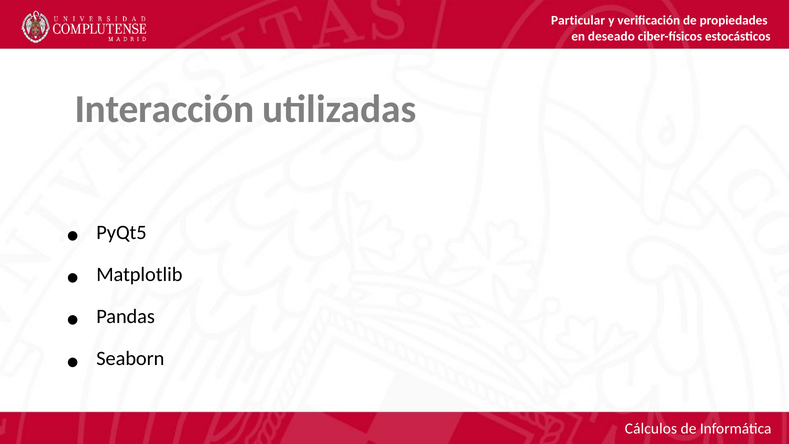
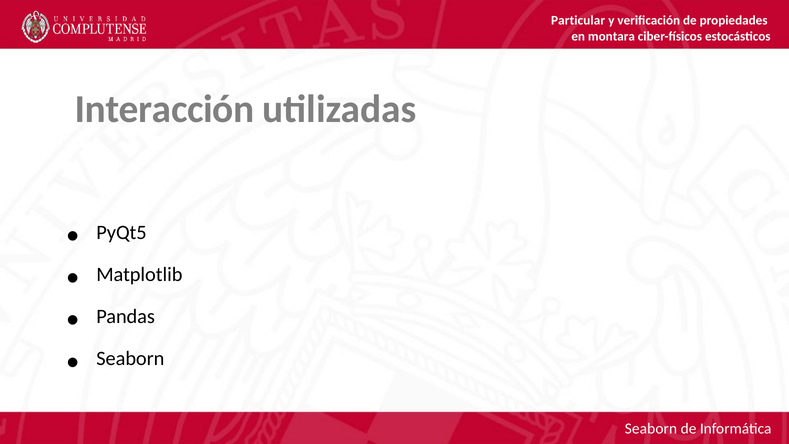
deseado: deseado -> montara (611, 36)
Cálculos: Cálculos -> Seaborn (651, 429)
